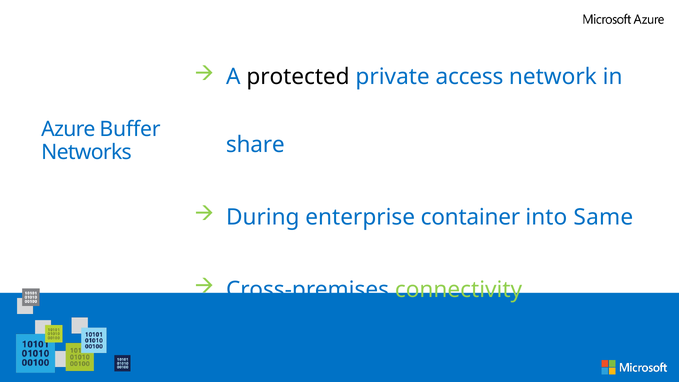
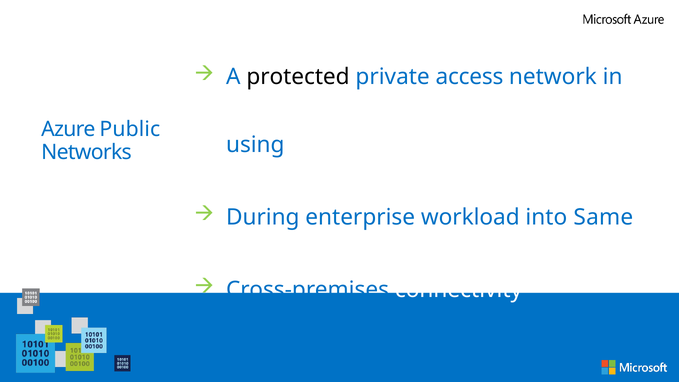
Buffer: Buffer -> Public (130, 129)
share: share -> using (255, 145)
container: container -> workload (470, 217)
connectivity colour: light green -> white (459, 290)
